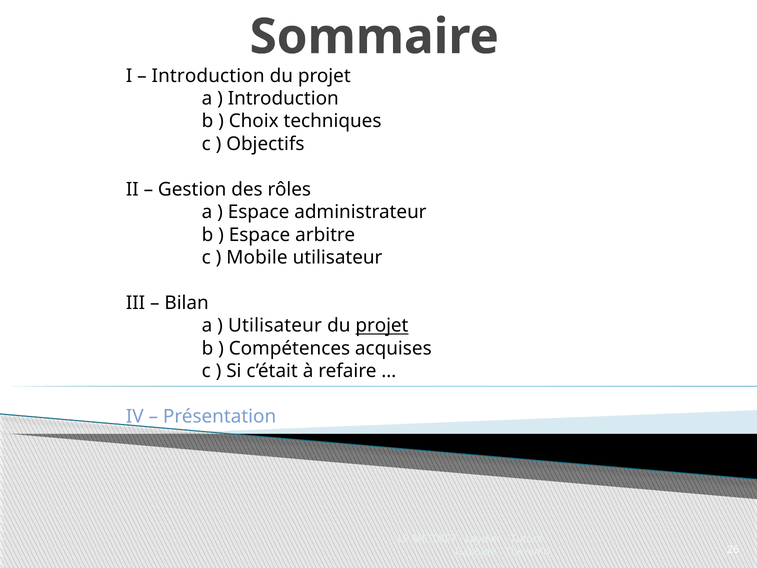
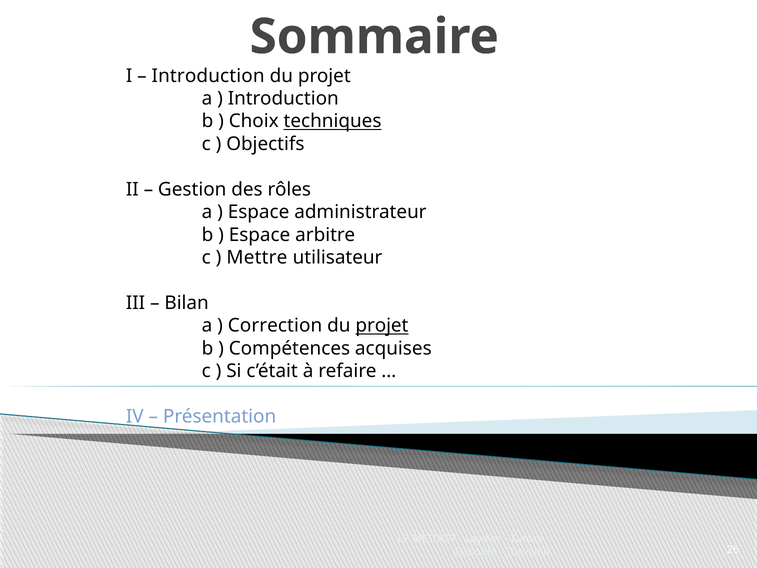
techniques underline: none -> present (333, 121)
Mobile: Mobile -> Mettre (257, 257)
Utilisateur: Utilisateur -> Correction (275, 326)
